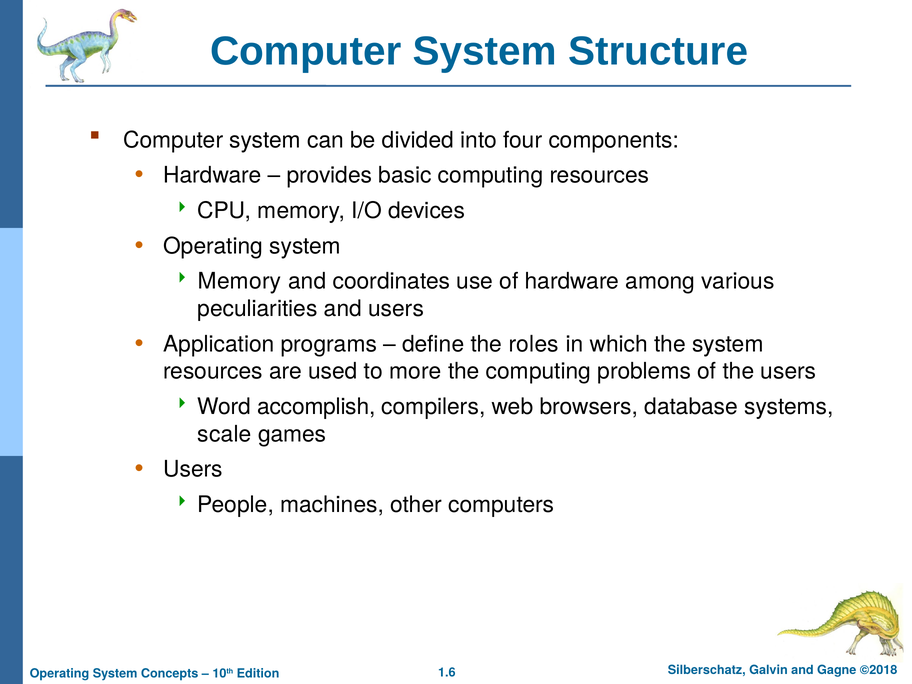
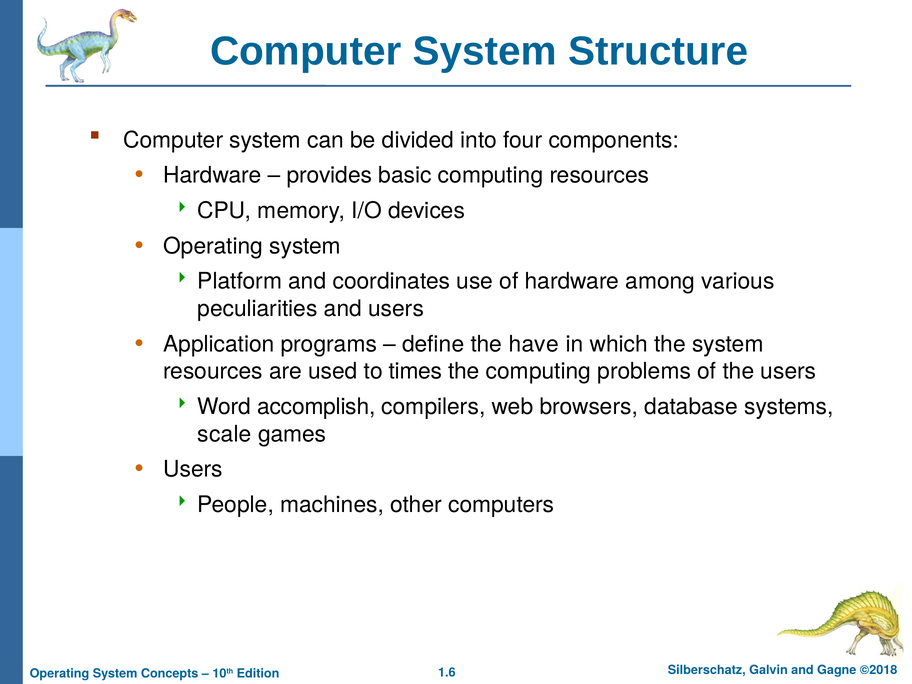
Memory: Memory -> Platform (240, 281)
roles: roles -> have (534, 344)
more: more -> times (415, 371)
